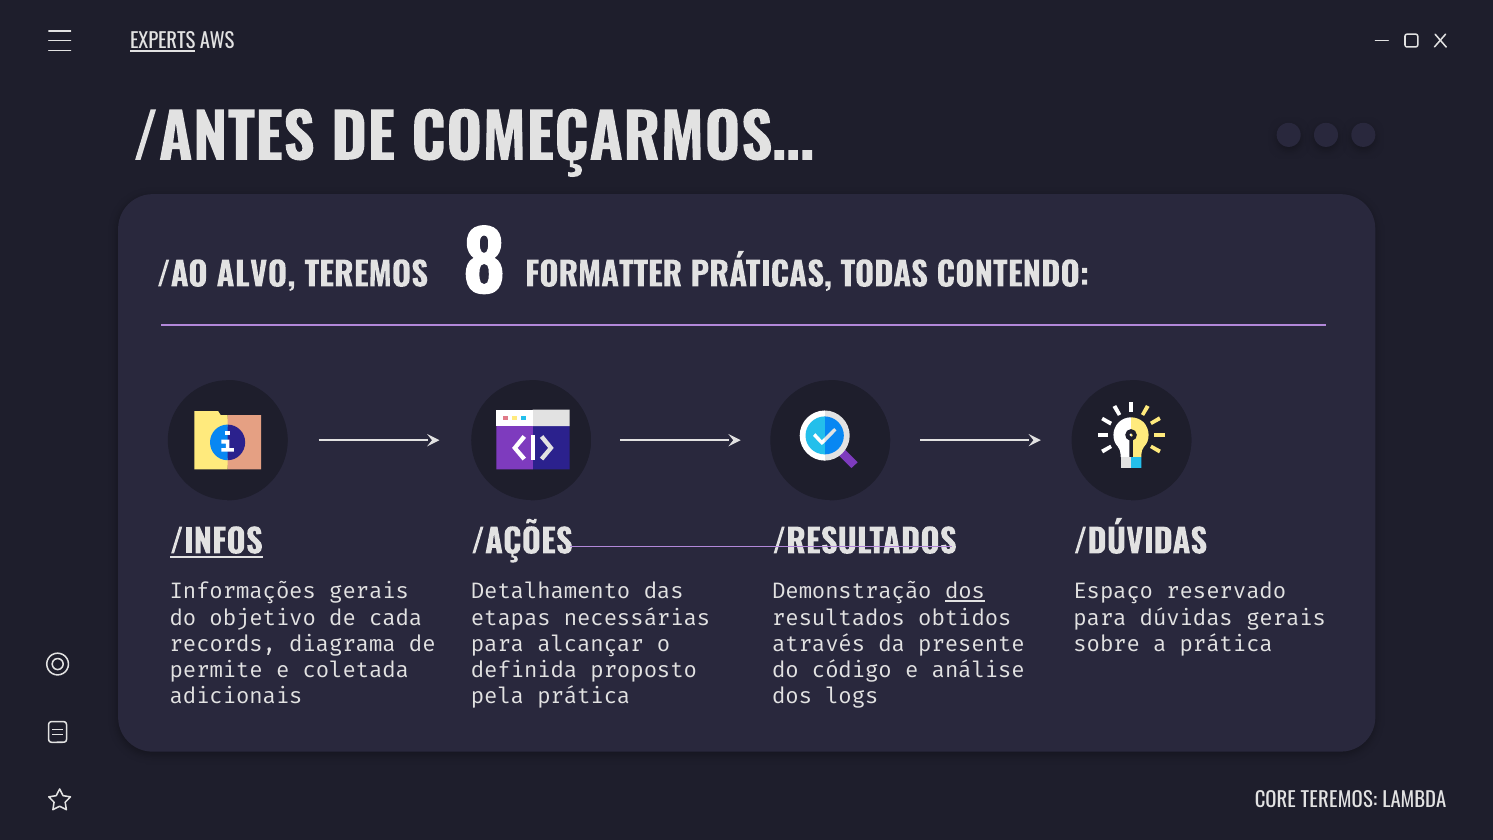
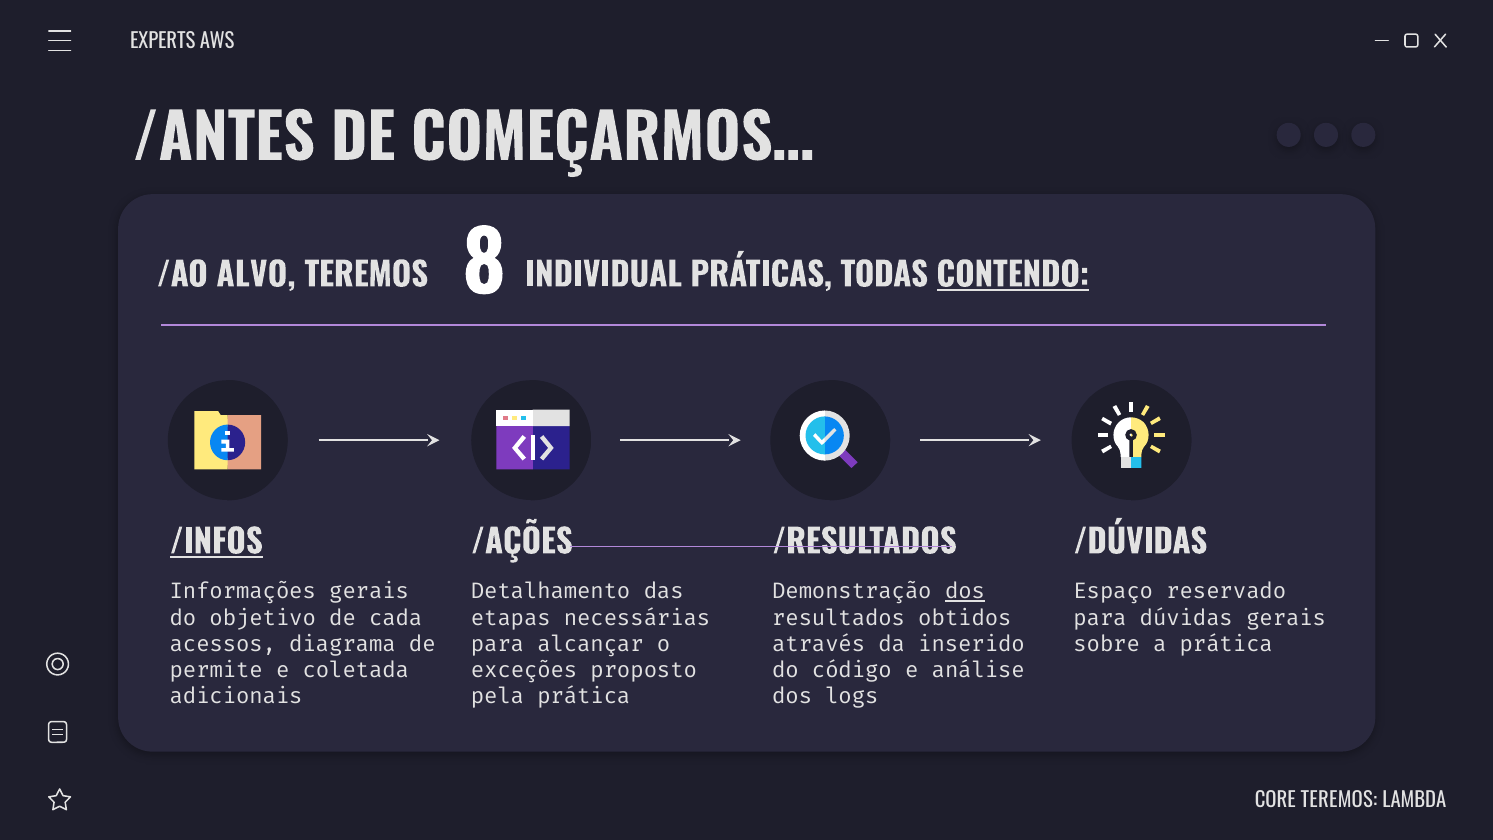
EXPERTS underline: present -> none (163, 42)
FORMATTER: FORMATTER -> INDIVIDUAL (604, 275)
CONTENDO underline: none -> present (1013, 275)
records: records -> acessos (223, 644)
presente: presente -> inserido (972, 644)
definida: definida -> exceções (524, 670)
